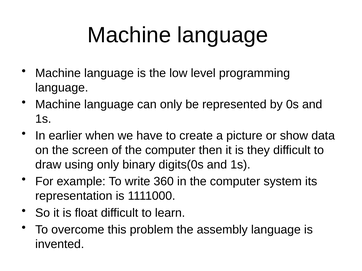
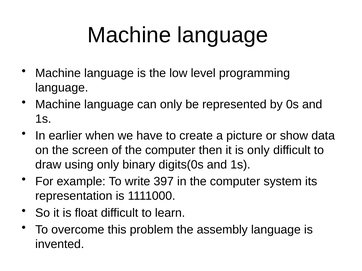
is they: they -> only (258, 150)
360: 360 -> 397 (164, 182)
